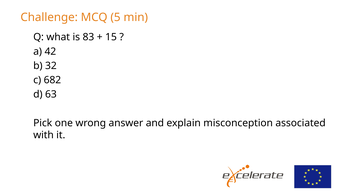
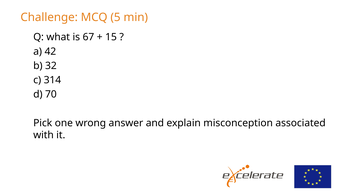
83: 83 -> 67 (88, 37)
682: 682 -> 314 (52, 80)
63: 63 -> 70 (51, 94)
